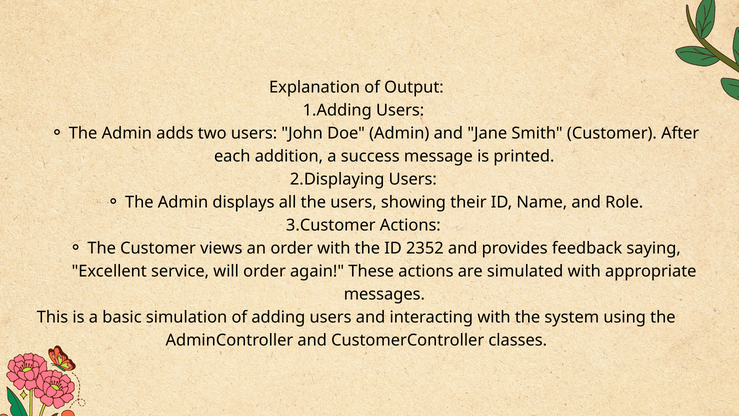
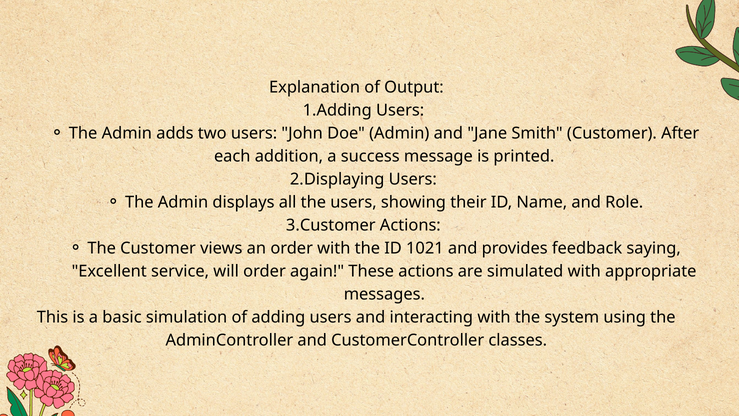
2352: 2352 -> 1021 (425, 248)
